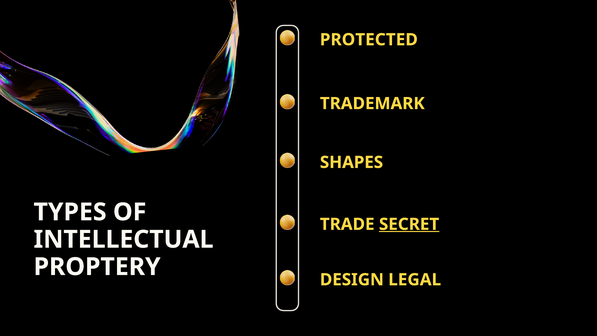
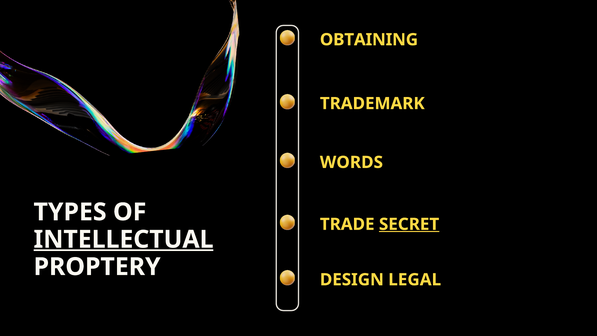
PROTECTED: PROTECTED -> OBTAINING (369, 40)
SHAPES: SHAPES -> WORDS (351, 162)
INTELLECTUAL underline: none -> present (124, 239)
